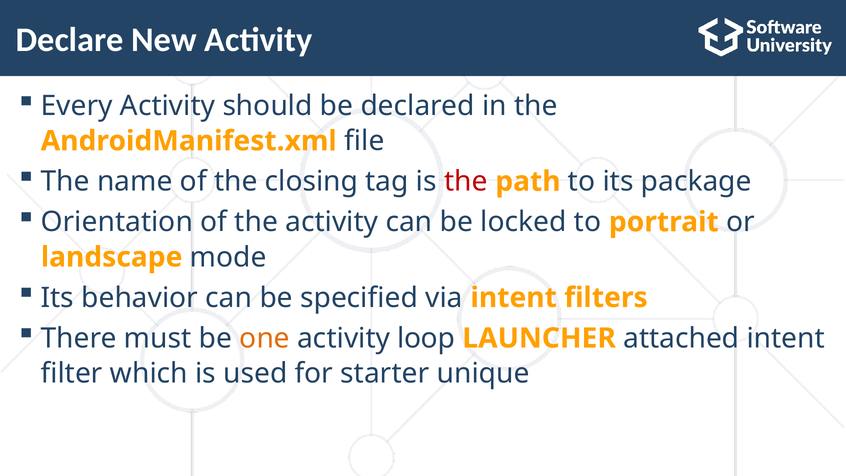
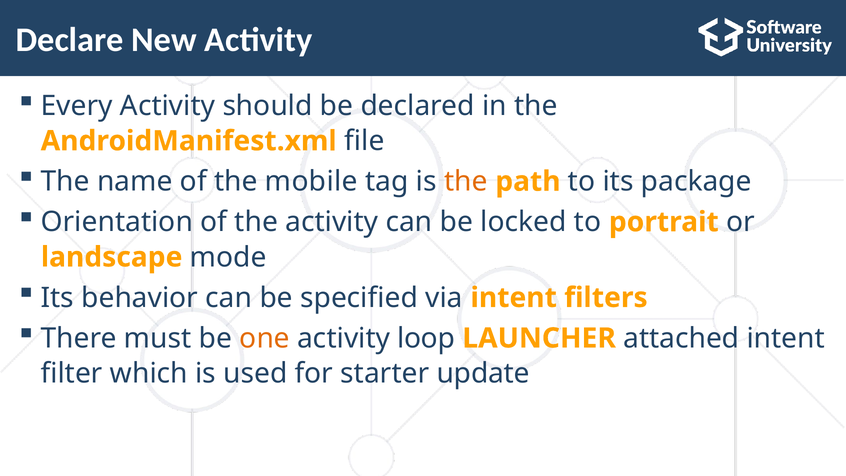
closing: closing -> mobile (311, 181)
the colour: red -> orange (466, 181)
unique: unique -> update (483, 373)
